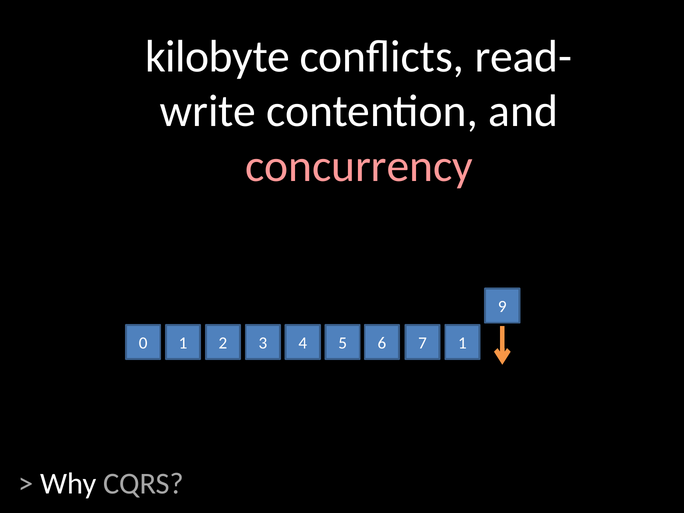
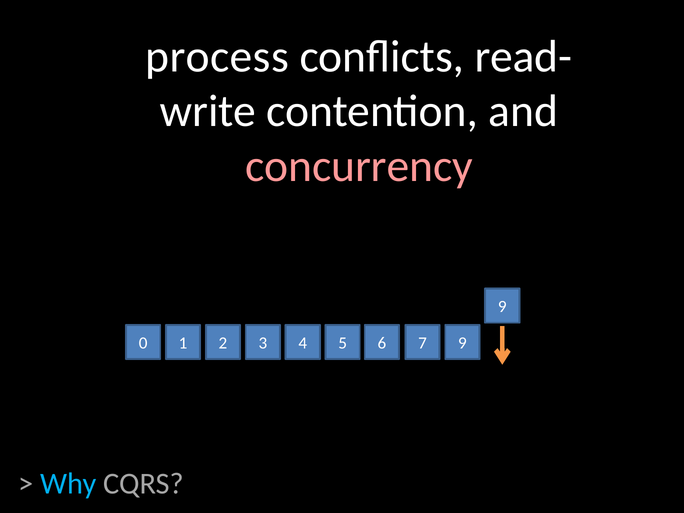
kilobyte: kilobyte -> process (217, 57)
7 1: 1 -> 9 (462, 343)
Why colour: white -> light blue (68, 484)
